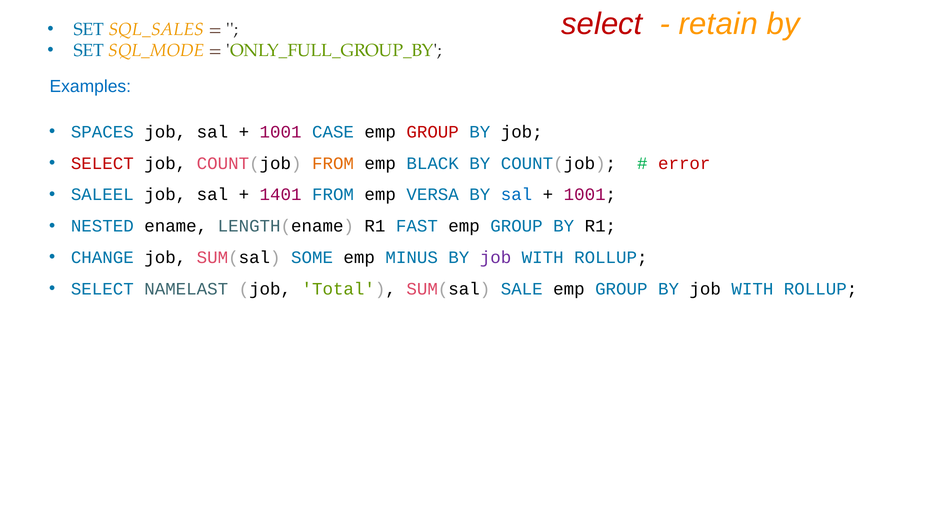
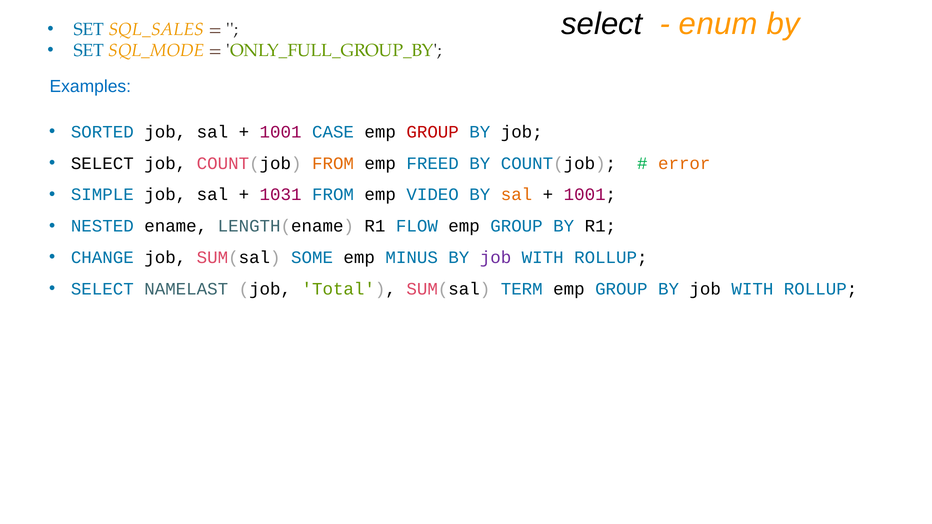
select colour: red -> black (602, 24)
retain: retain -> enum (718, 24)
SPACES: SPACES -> SORTED (102, 132)
SELECT colour: red -> black (102, 163)
BLACK: BLACK -> FREED (433, 163)
error colour: red -> orange (684, 163)
SALEEL: SALEEL -> SIMPLE (102, 195)
1401: 1401 -> 1031 (281, 195)
VERSA: VERSA -> VIDEO (433, 195)
sal colour: blue -> orange (516, 195)
FAST: FAST -> FLOW (417, 226)
SALE: SALE -> TERM (522, 289)
